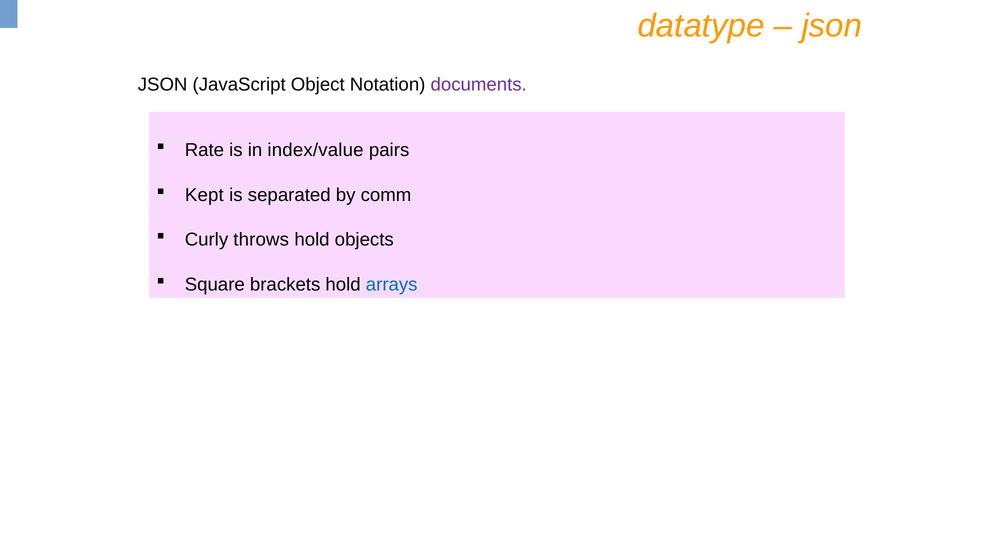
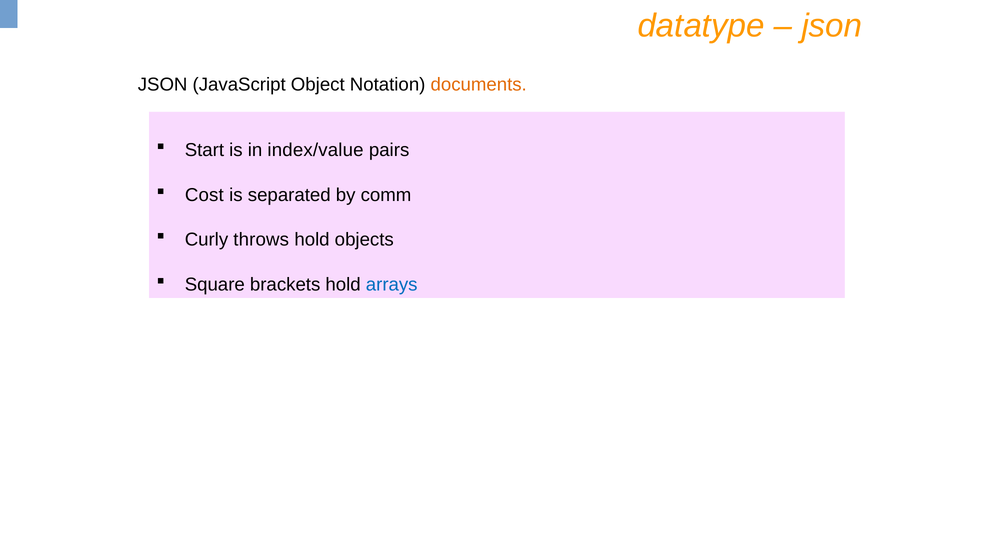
documents colour: purple -> orange (479, 84)
Rate: Rate -> Start (204, 150)
Kept: Kept -> Cost (204, 195)
